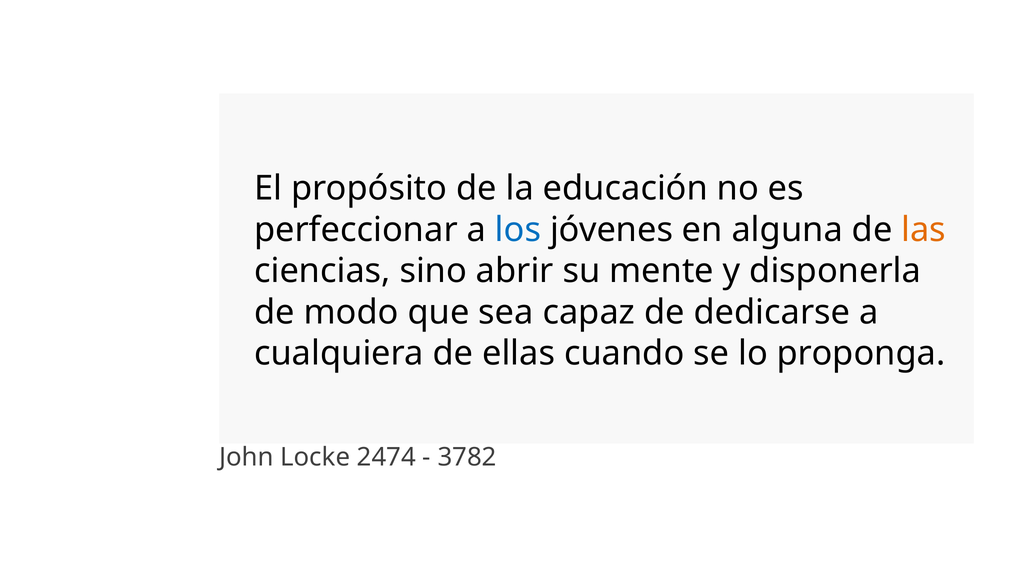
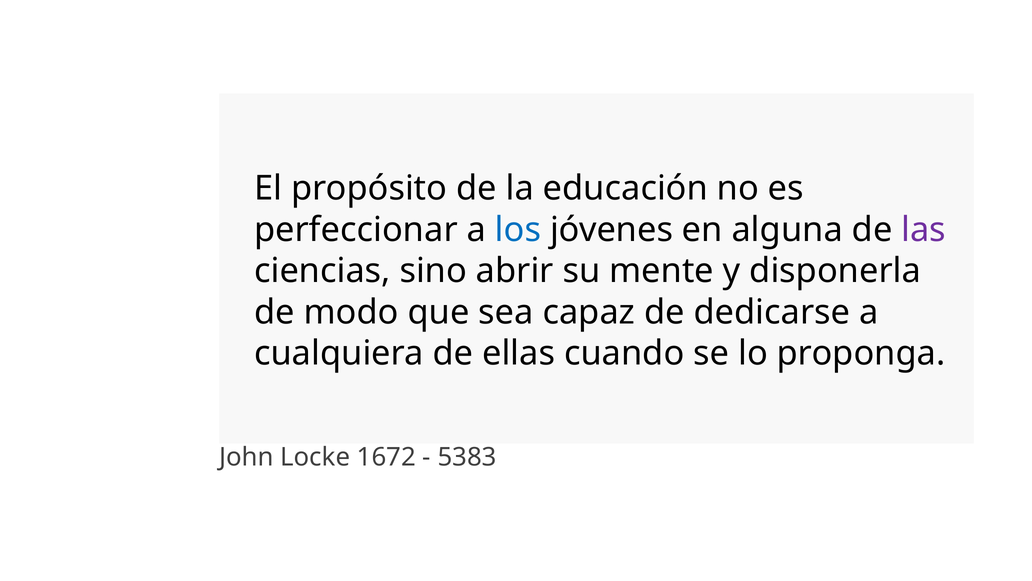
las colour: orange -> purple (924, 229)
2474: 2474 -> 1672 (386, 457)
3782: 3782 -> 5383 (467, 457)
